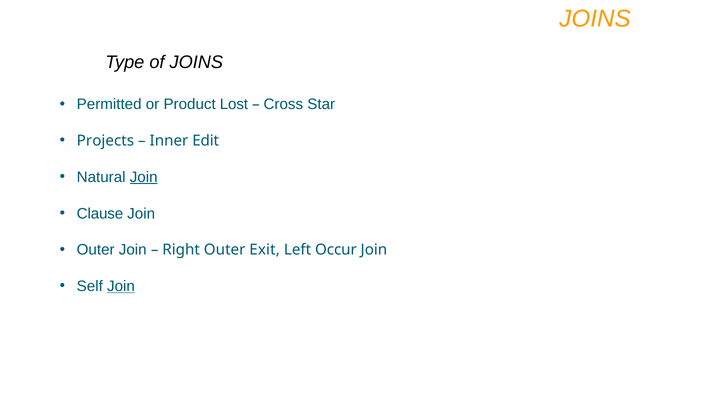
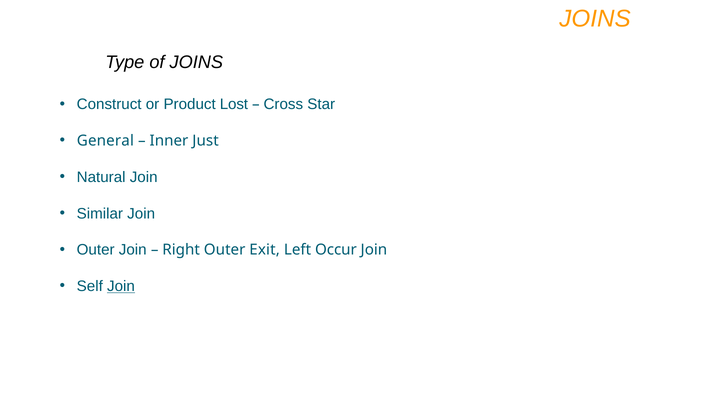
Permitted: Permitted -> Construct (109, 104)
Projects: Projects -> General (105, 141)
Edit: Edit -> Just (206, 141)
Join underline: present -> none (144, 177)
Clause: Clause -> Similar (100, 213)
